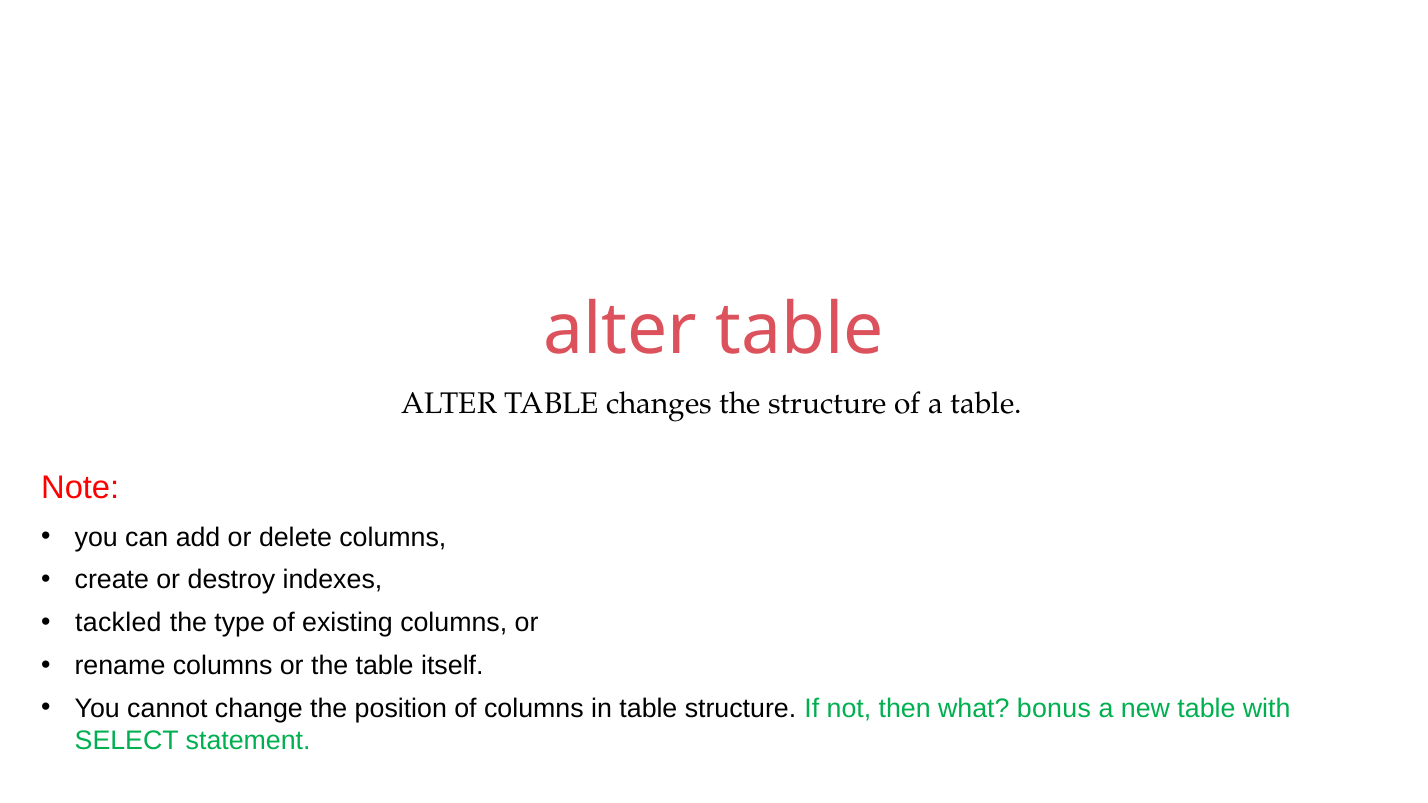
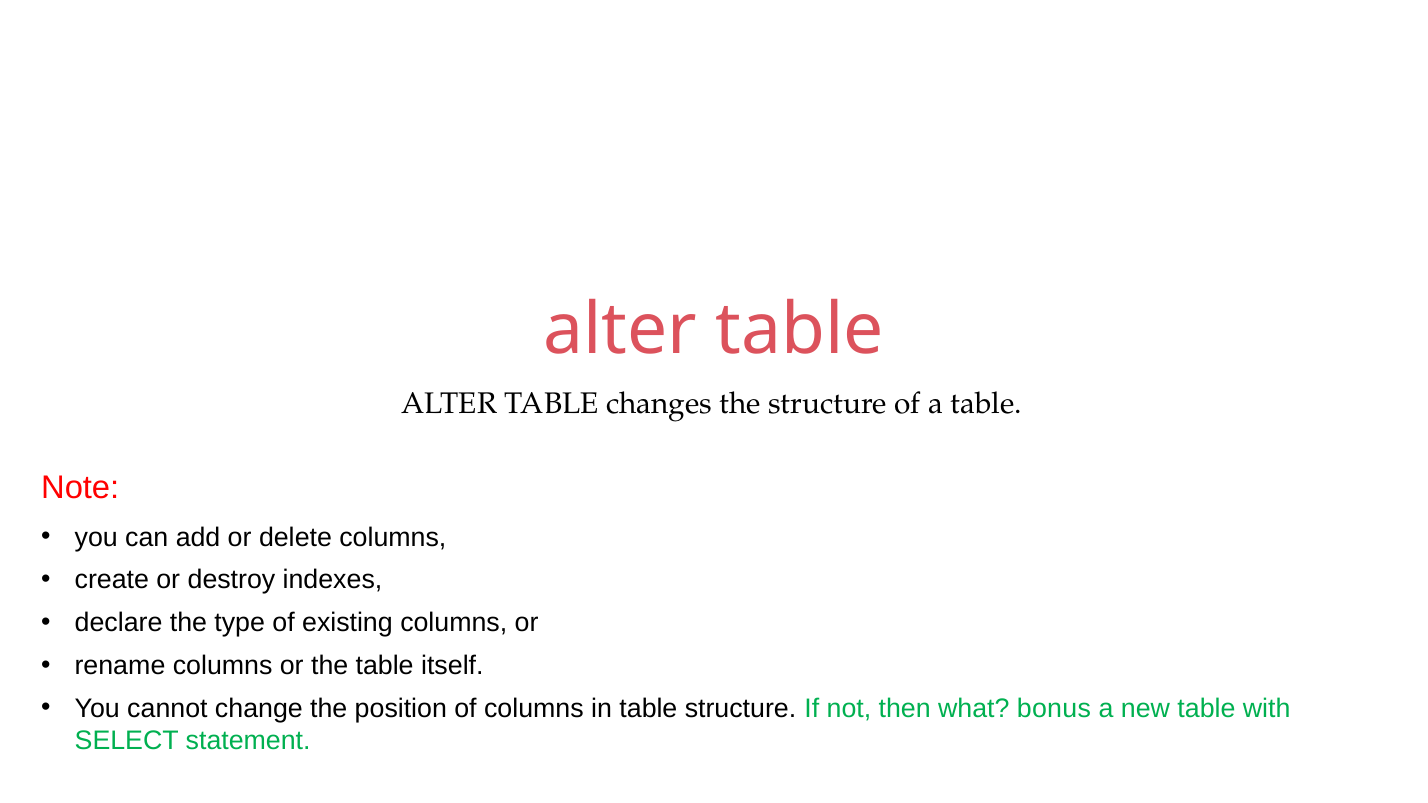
tackled: tackled -> declare (119, 623)
